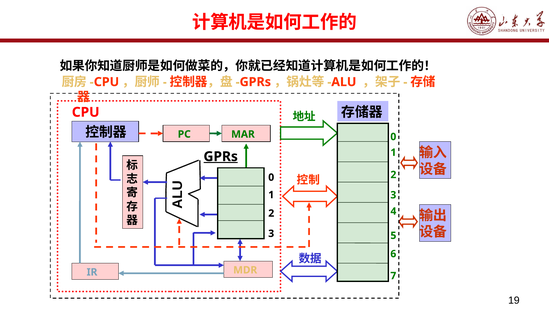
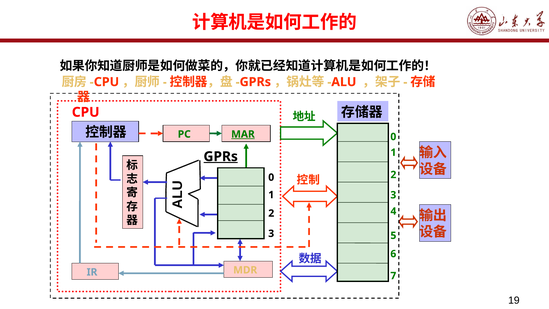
MAR underline: none -> present (243, 134)
